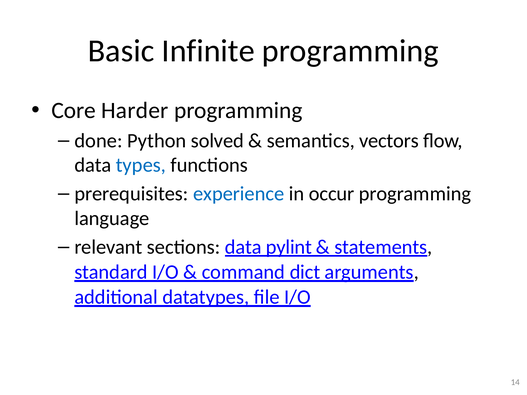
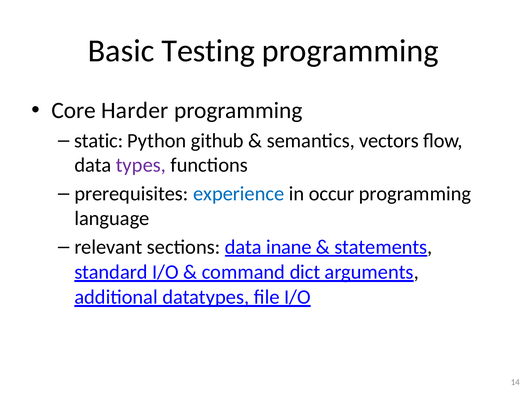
Infinite: Infinite -> Testing (208, 51)
done: done -> static (99, 141)
solved: solved -> github (217, 141)
types colour: blue -> purple (141, 165)
pylint: pylint -> inane (289, 247)
